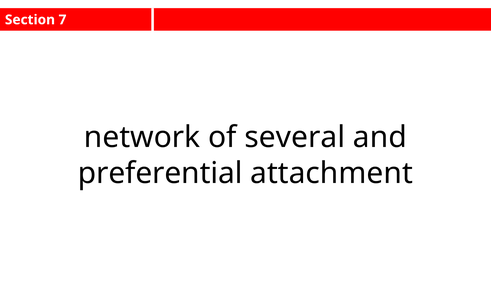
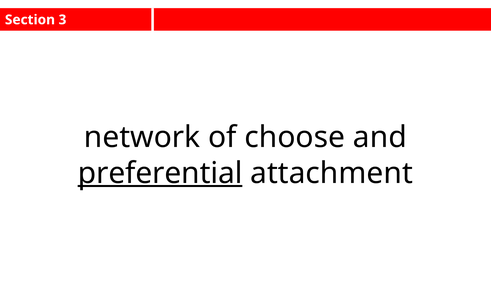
7: 7 -> 3 (62, 20)
several: several -> choose (295, 137)
preferential underline: none -> present (160, 173)
